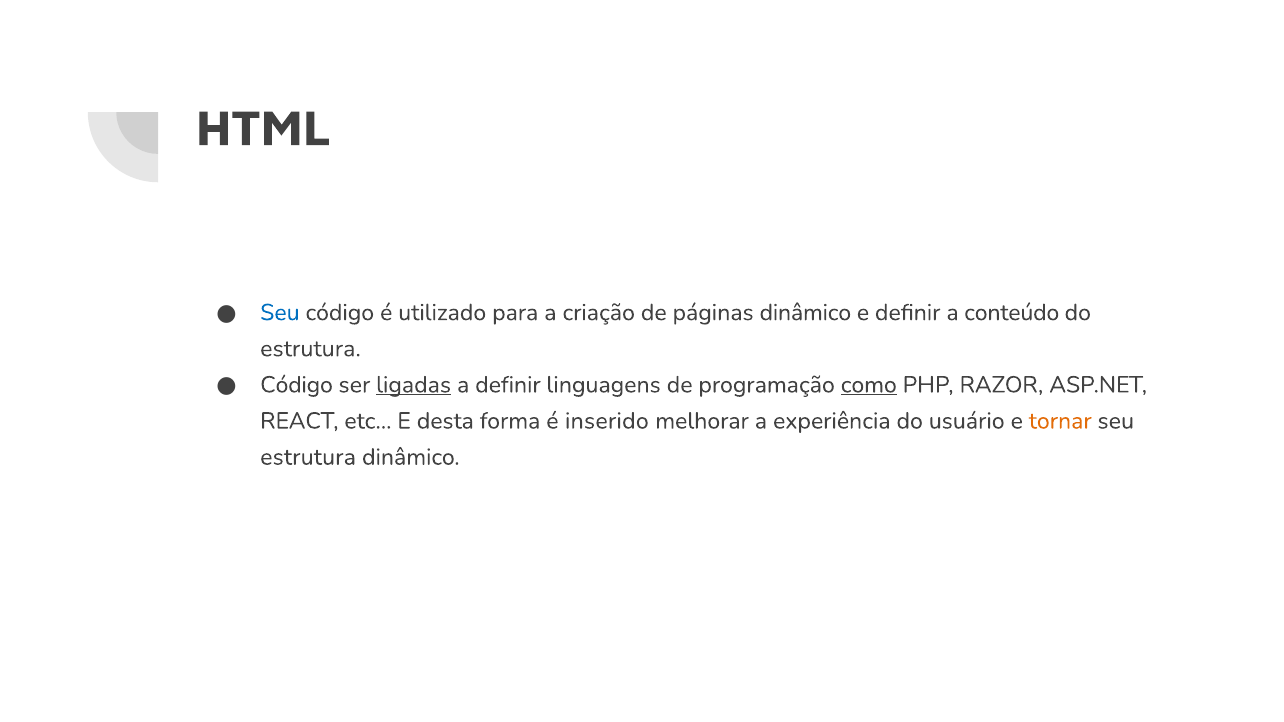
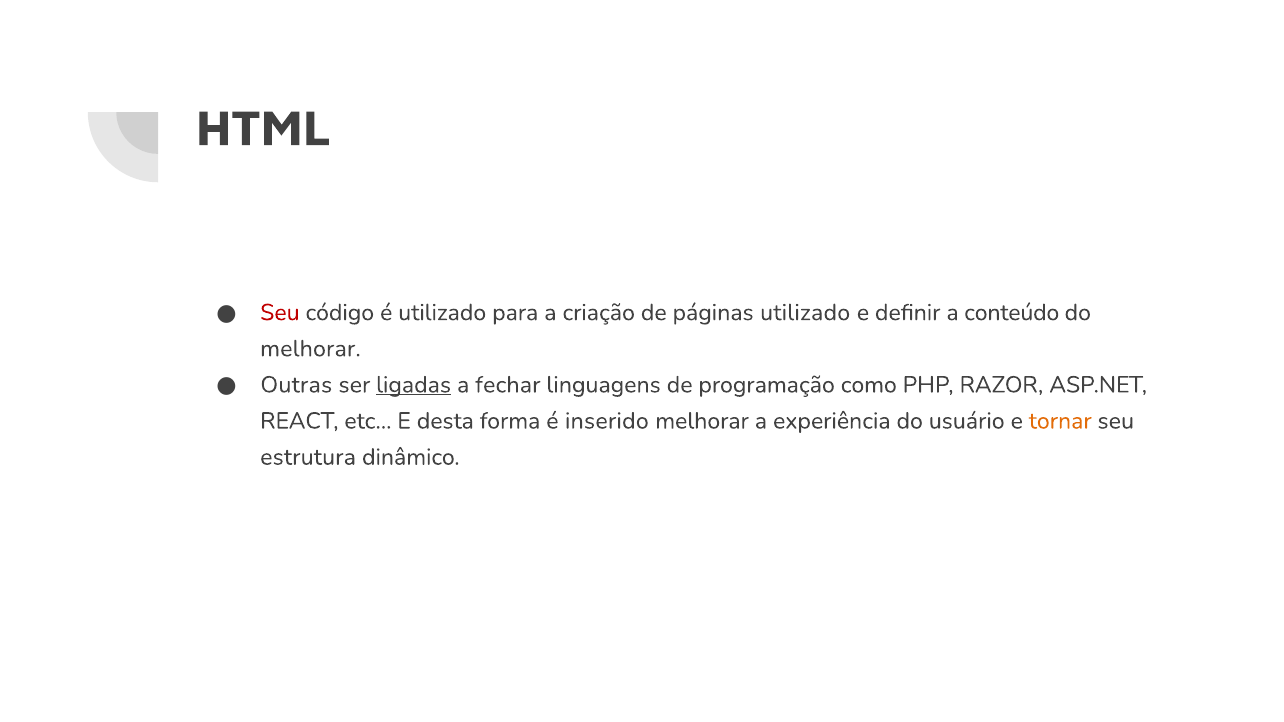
Seu colour: blue -> red (280, 313)
páginas dinâmico: dinâmico -> utilizado (805, 313)
estrutura: estrutura -> melhorar (310, 349)
Código: Código -> Outras (296, 385)
a definir: definir -> fechar (508, 385)
como underline: present -> none (869, 385)
